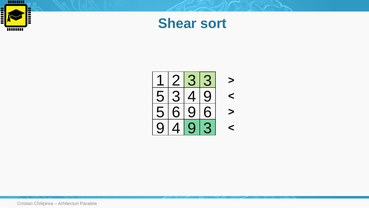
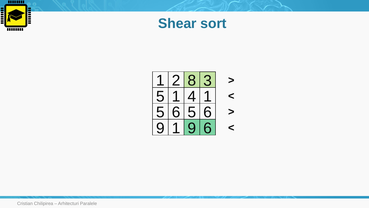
2 3: 3 -> 8 (192, 80)
5 3: 3 -> 1 (176, 96)
9: 9 -> 1 (208, 96)
5 6 9: 9 -> 5 (192, 112)
9 4: 4 -> 1 (176, 128)
9 3: 3 -> 6 (208, 128)
